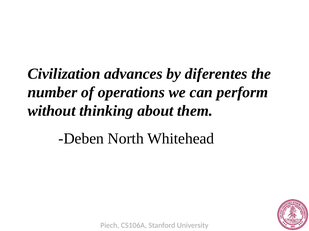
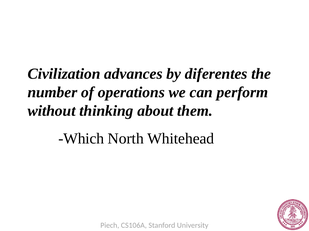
Deben: Deben -> Which (81, 139)
